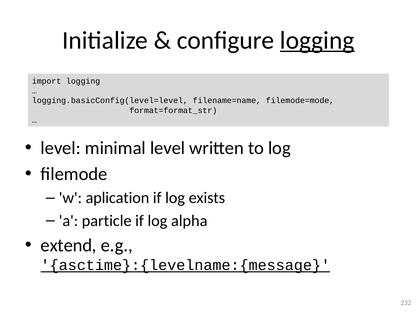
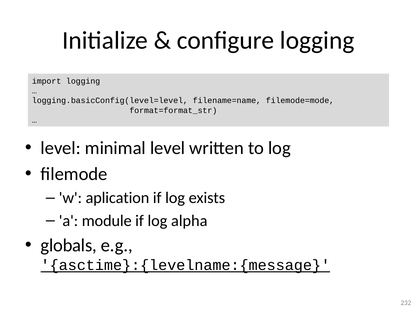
logging underline: present -> none (317, 40)
particle: particle -> module (107, 220)
extend: extend -> globals (69, 245)
